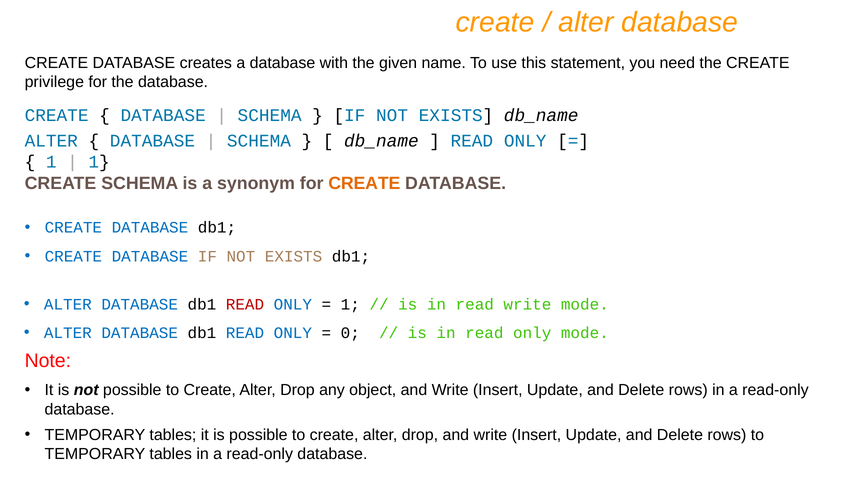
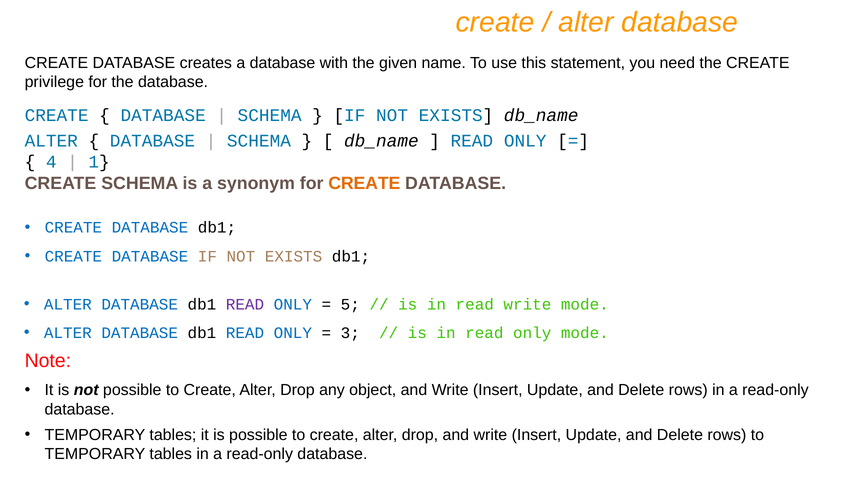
1: 1 -> 4 (51, 162)
READ colour: red -> purple (245, 304)
1: 1 -> 5 (350, 304)
0: 0 -> 3 (350, 333)
